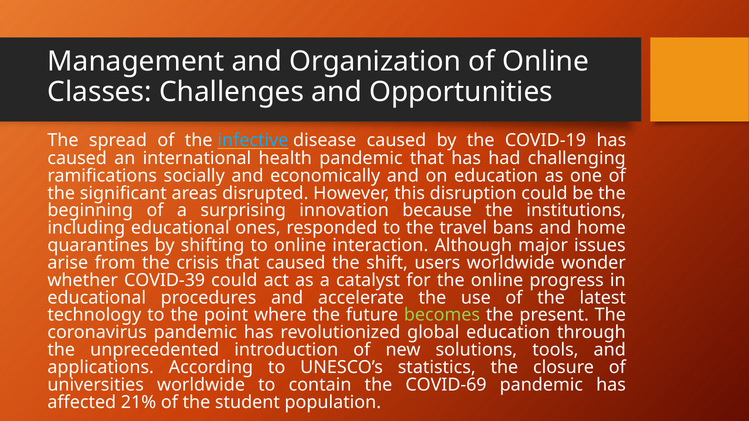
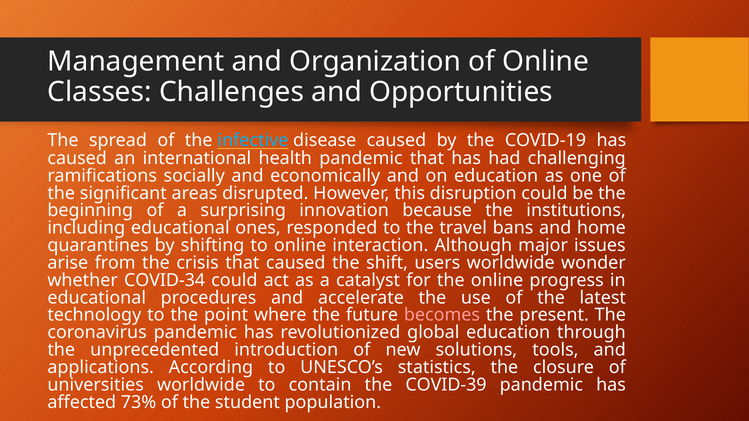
COVID-39: COVID-39 -> COVID-34 (165, 280)
becomes colour: light green -> pink (442, 315)
COVID-69: COVID-69 -> COVID-39 (446, 385)
21%: 21% -> 73% (139, 402)
